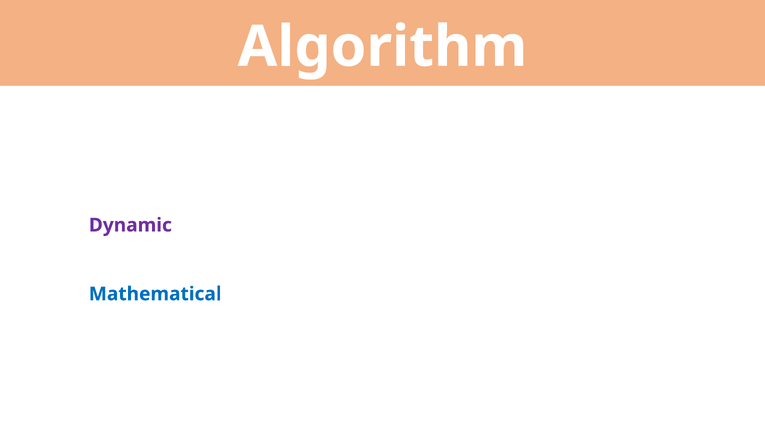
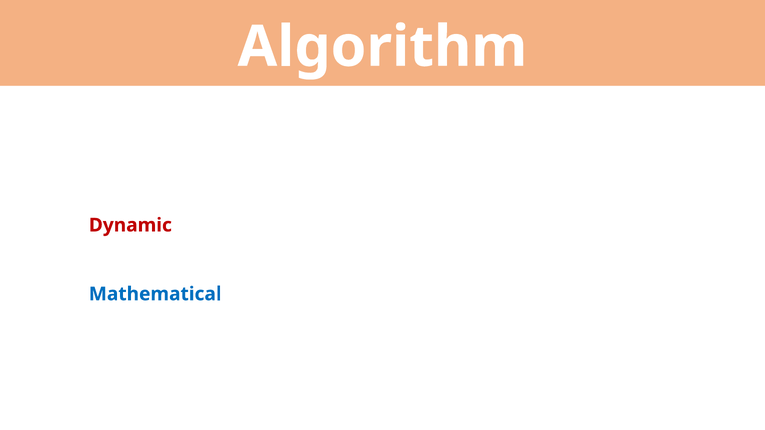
Dynamic colour: purple -> red (130, 225)
